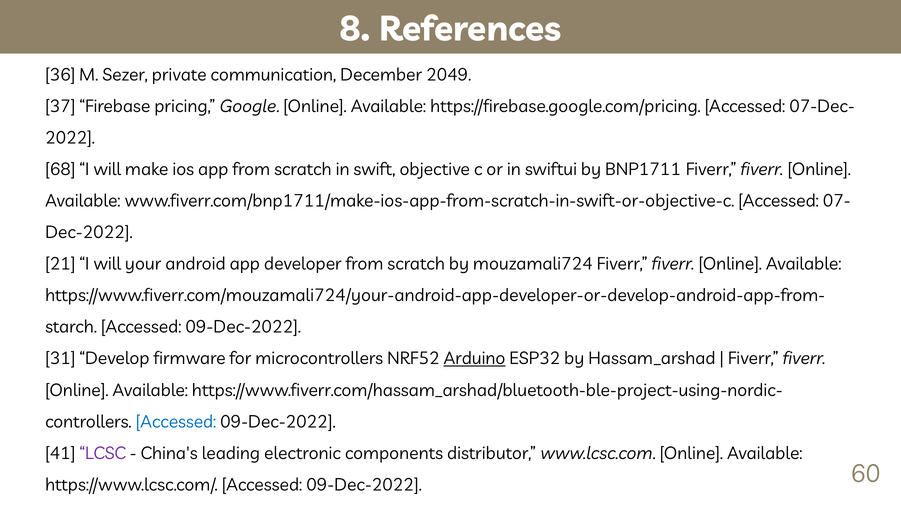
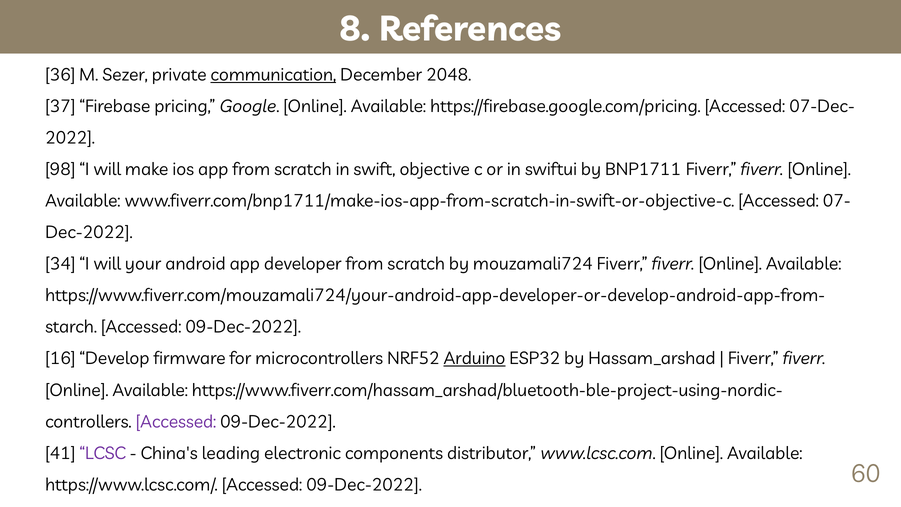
communication underline: none -> present (273, 75)
2049: 2049 -> 2048 (449, 75)
68: 68 -> 98 (60, 169)
21: 21 -> 34 (60, 264)
31: 31 -> 16 (60, 359)
Accessed colour: blue -> purple (176, 422)
